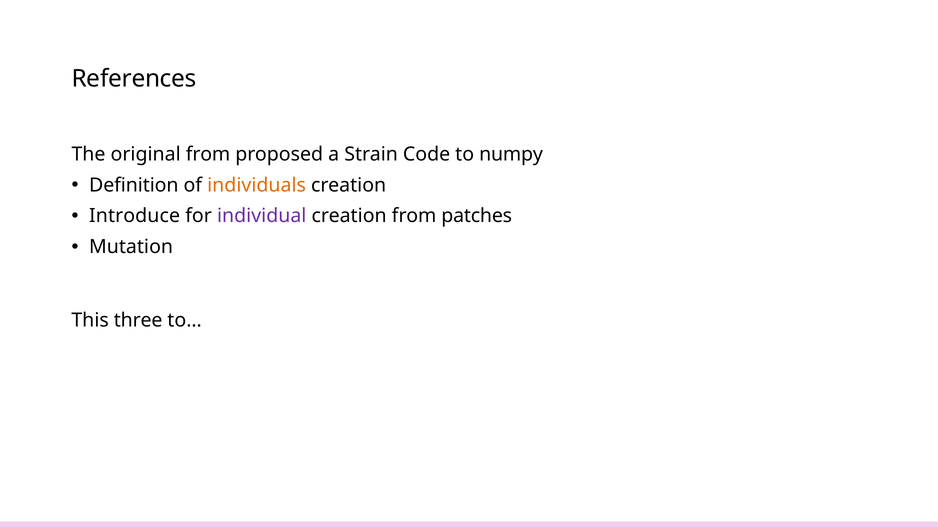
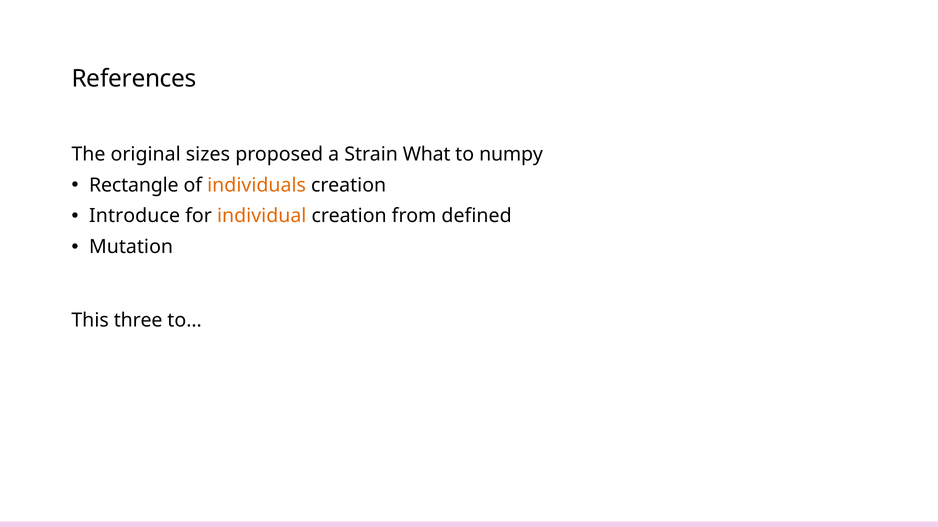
original from: from -> sizes (208, 154)
Code: Code -> What (427, 154)
Definition: Definition -> Rectangle (134, 185)
individual colour: purple -> orange (262, 216)
patches: patches -> defined (477, 216)
